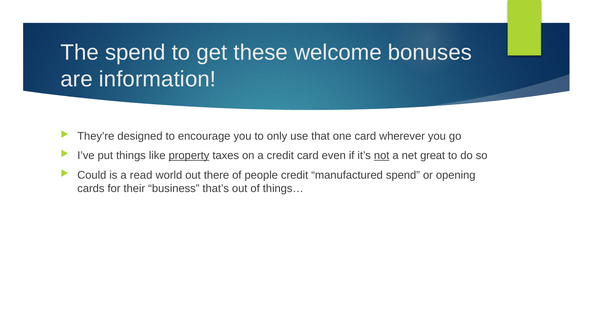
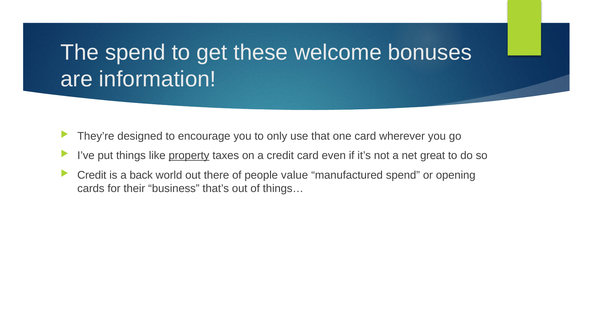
not underline: present -> none (382, 156)
Could: Could -> Credit (92, 175)
read: read -> back (141, 175)
people credit: credit -> value (295, 175)
